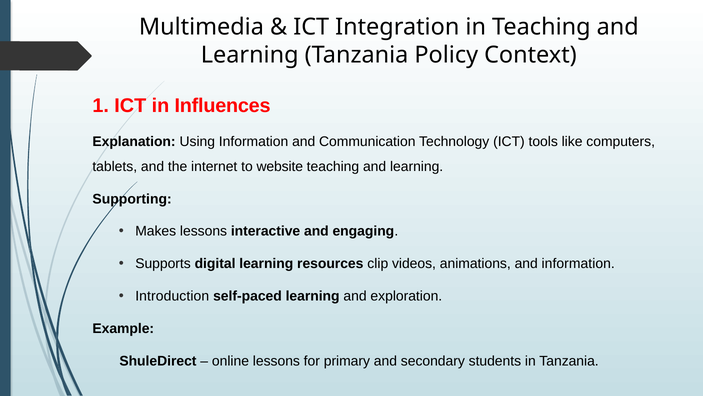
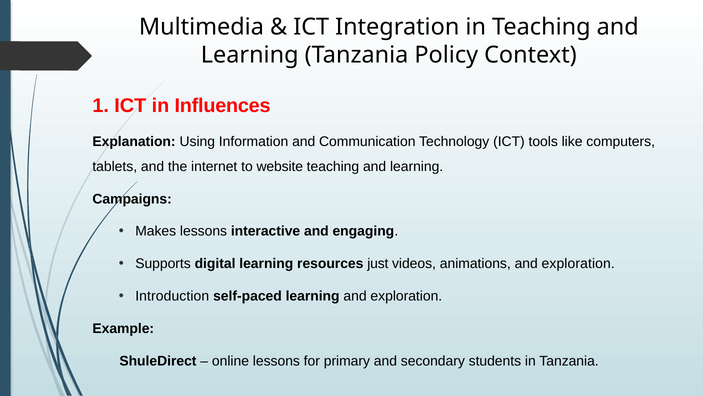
Supporting: Supporting -> Campaigns (132, 199)
clip: clip -> just (378, 263)
animations and information: information -> exploration (578, 263)
